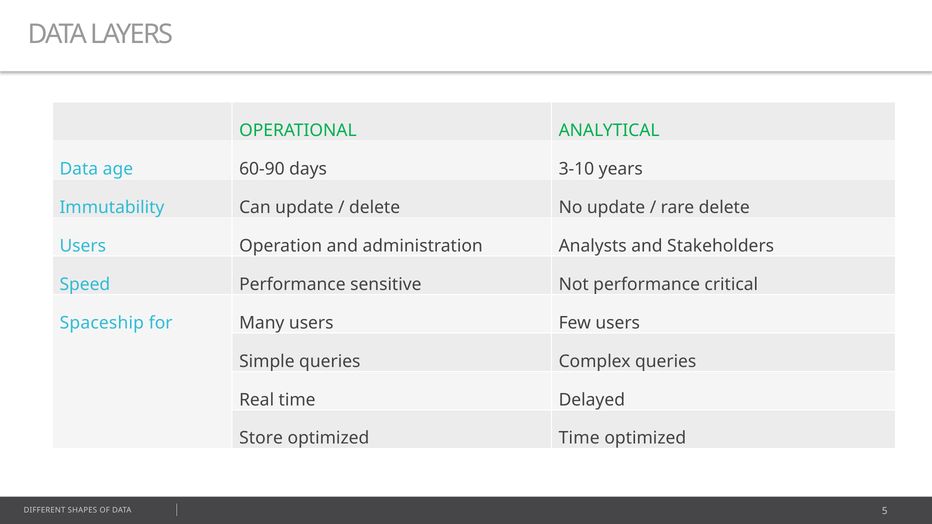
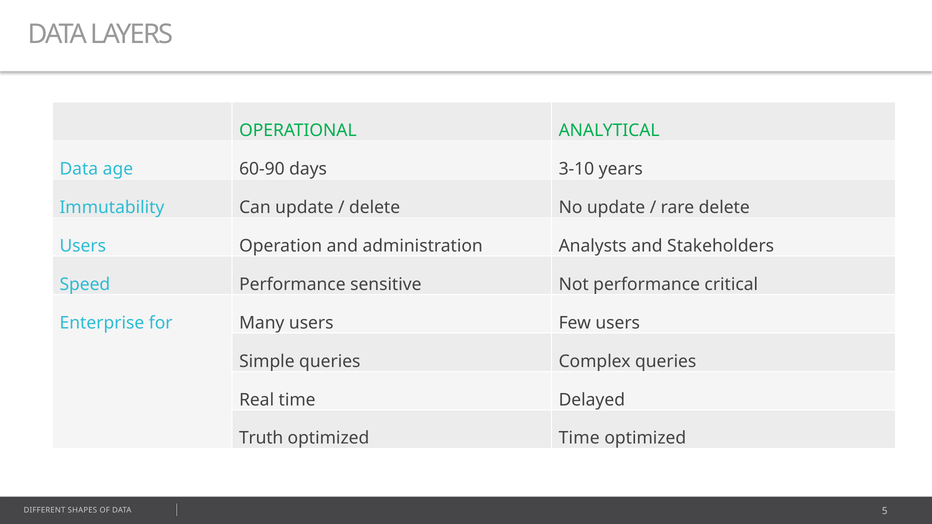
Spaceship: Spaceship -> Enterprise (102, 323)
Store: Store -> Truth (261, 438)
